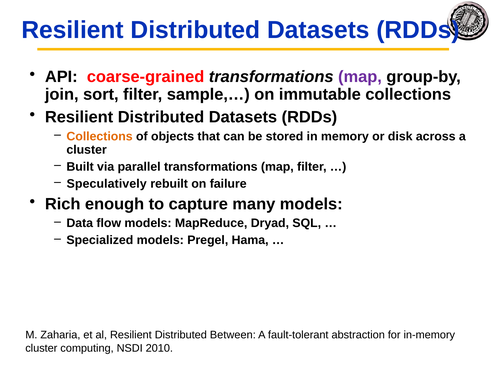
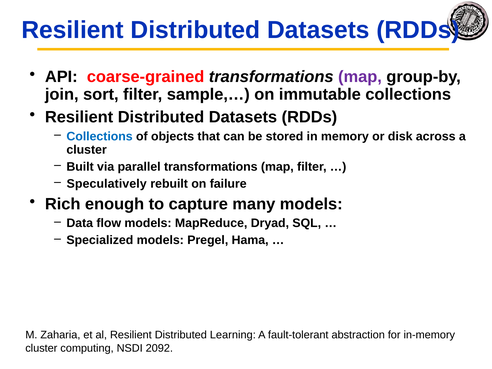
Collections colour: orange -> blue (100, 136)
Between: Between -> Learning (233, 335)
2010: 2010 -> 2092 (159, 348)
